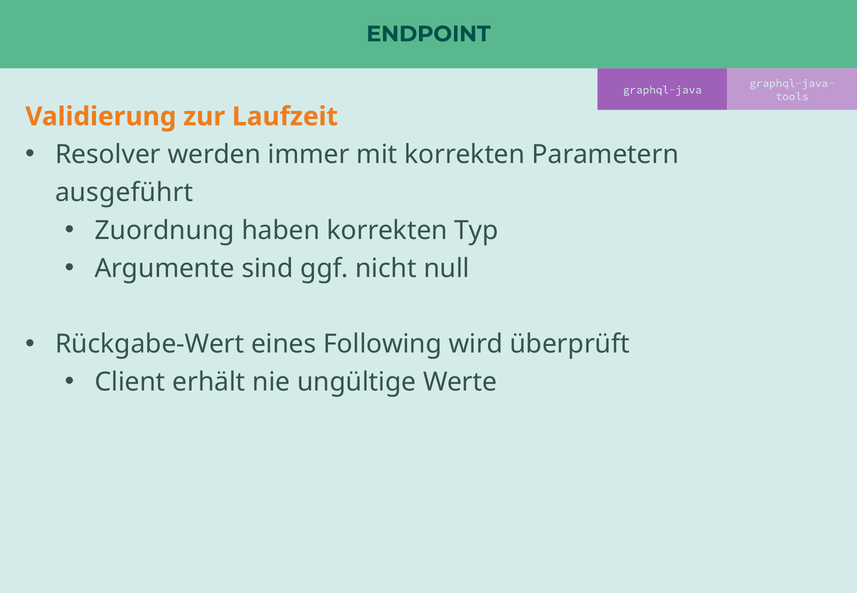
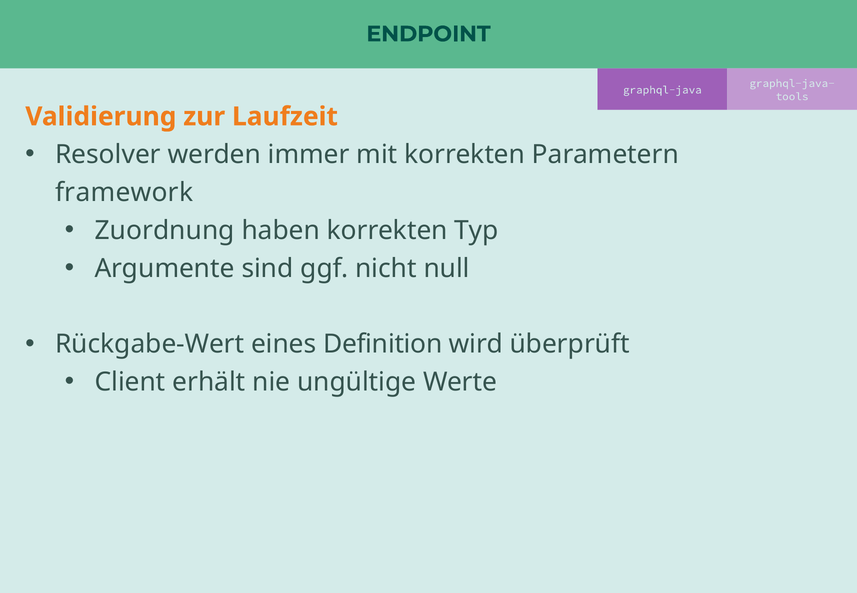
ausgeführt: ausgeführt -> framework (124, 193)
Following: Following -> Definition (383, 344)
